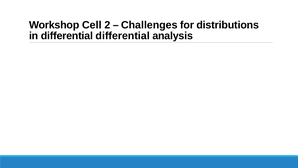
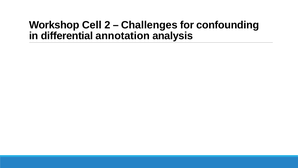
distributions: distributions -> confounding (228, 25)
differential differential: differential -> annotation (123, 36)
